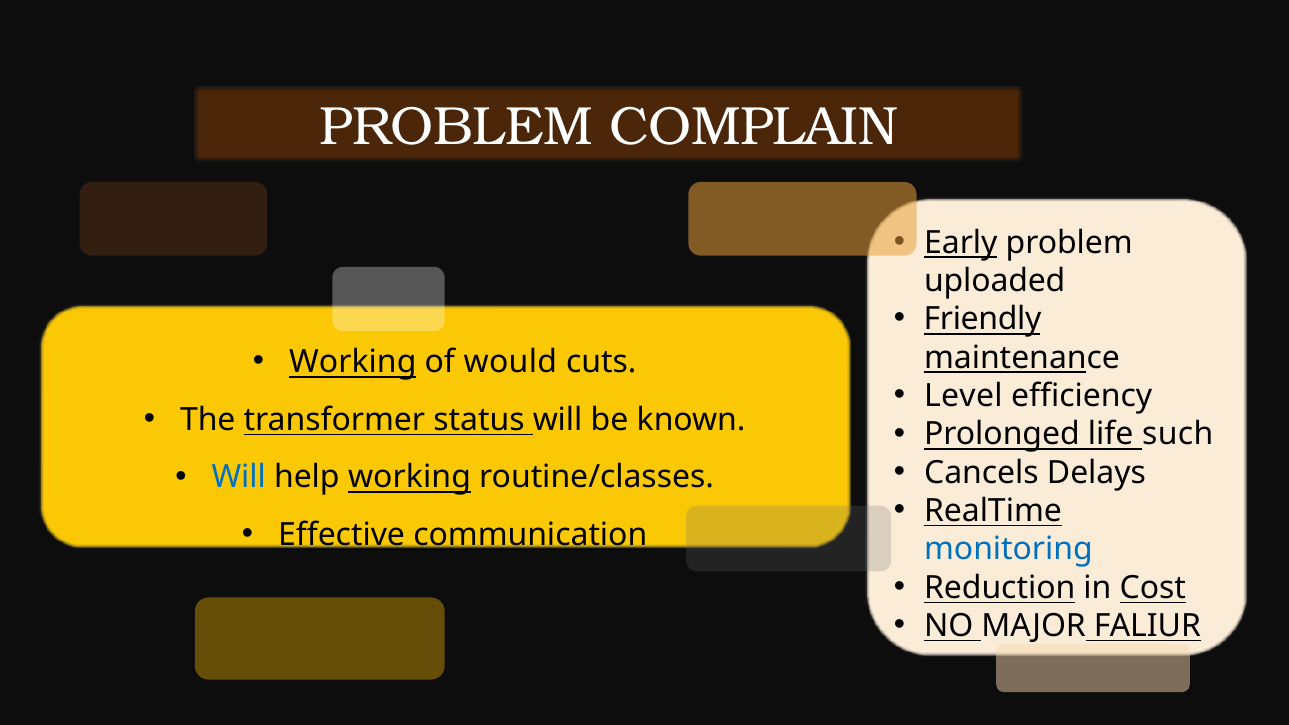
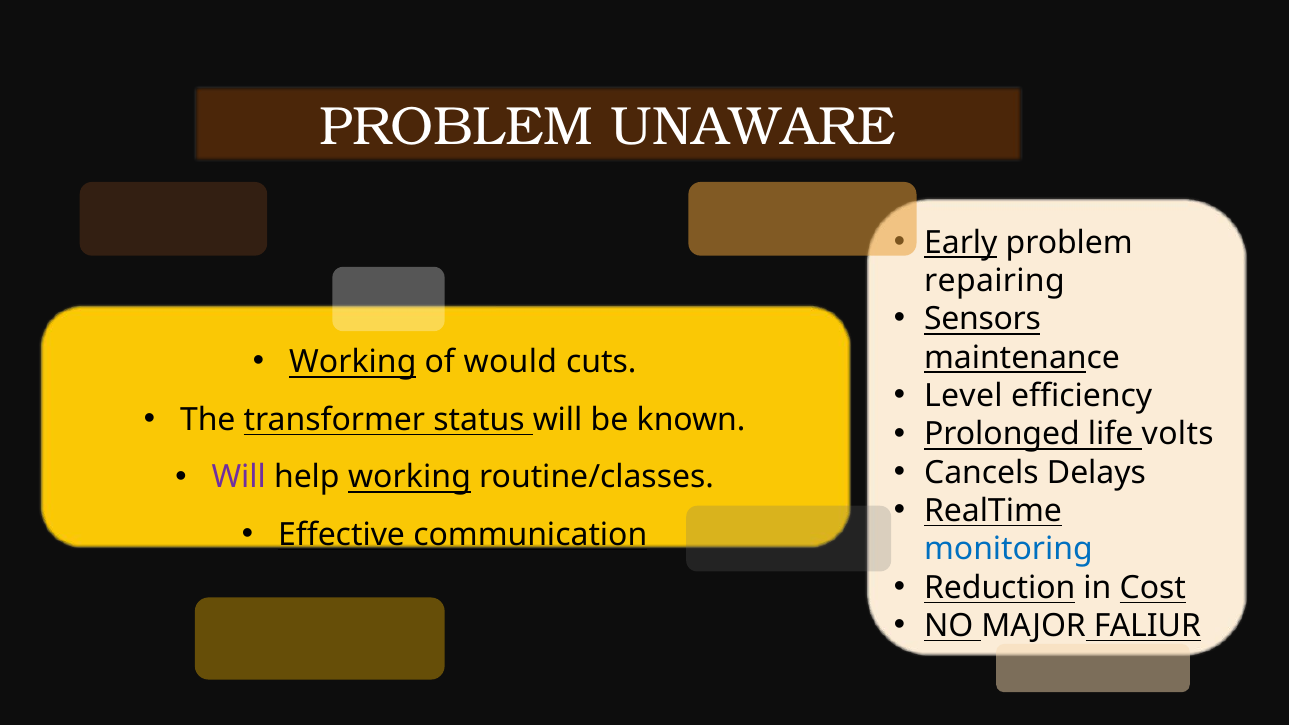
COMPLAIN: COMPLAIN -> UNAWARE (753, 127)
uploaded: uploaded -> repairing (994, 281)
Friendly: Friendly -> Sensors (983, 319)
such: such -> volts (1178, 434)
Will colour: blue -> purple (239, 477)
